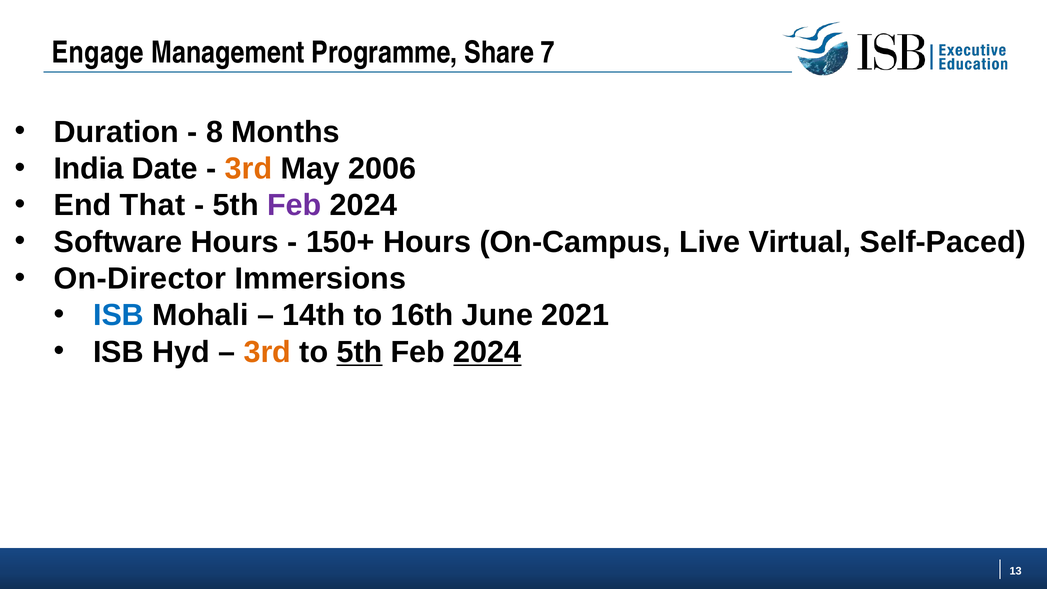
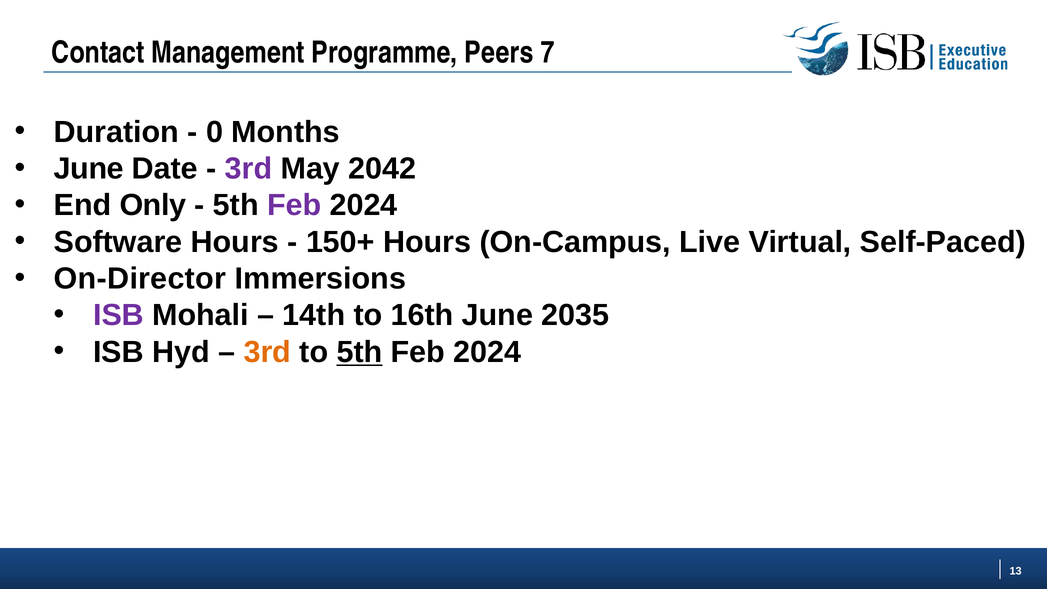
Engage: Engage -> Contact (98, 52)
Share: Share -> Peers (499, 52)
8: 8 -> 0 (215, 132)
India: India -> June (89, 169)
3rd colour: orange -> purple (249, 169)
2006: 2006 -> 2042 (382, 169)
That: That -> Only (153, 205)
ISB colour: blue -> purple (118, 315)
2021: 2021 -> 2035 (575, 315)
2024 underline: present -> none (487, 352)
